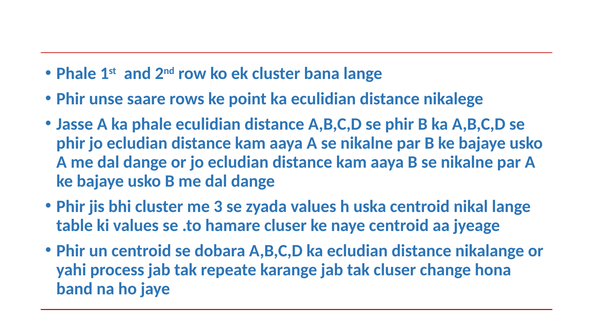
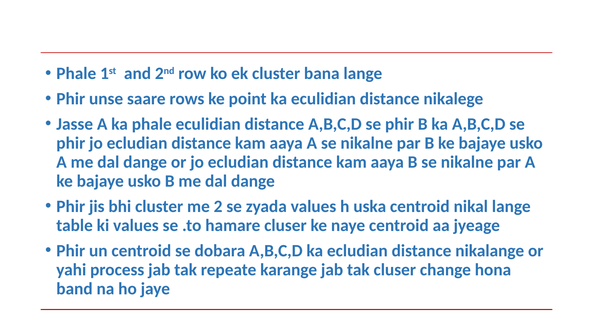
3: 3 -> 2 (218, 206)
